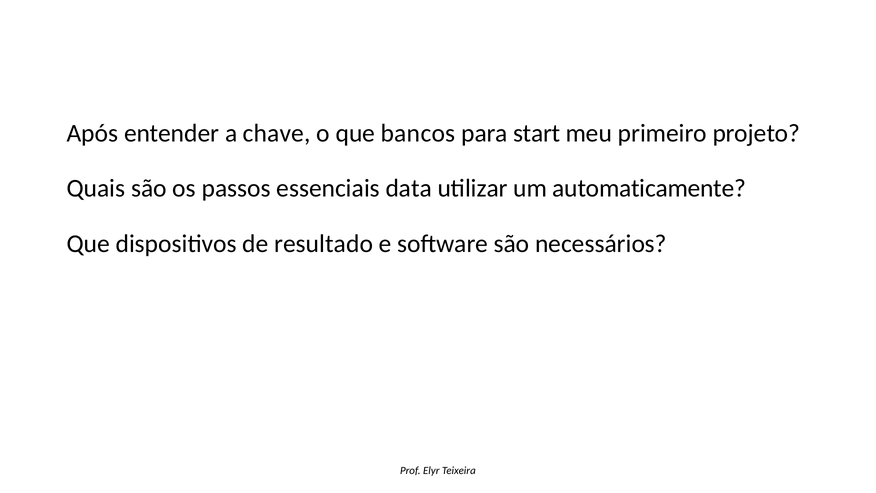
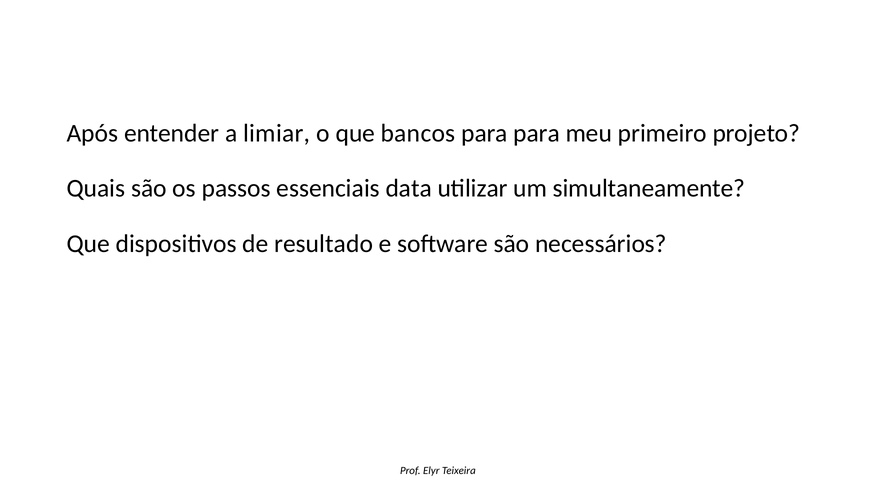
chave: chave -> limiar (277, 133)
para start: start -> para (537, 133)
automaticamente: automaticamente -> simultaneamente (649, 188)
